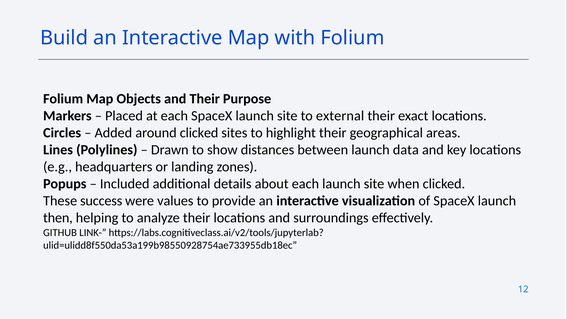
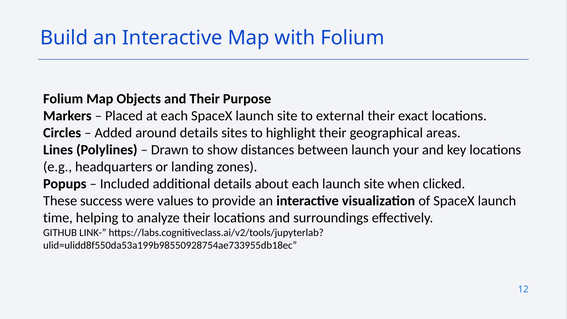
around clicked: clicked -> details (199, 133)
data: data -> your (406, 150)
then: then -> time (58, 218)
